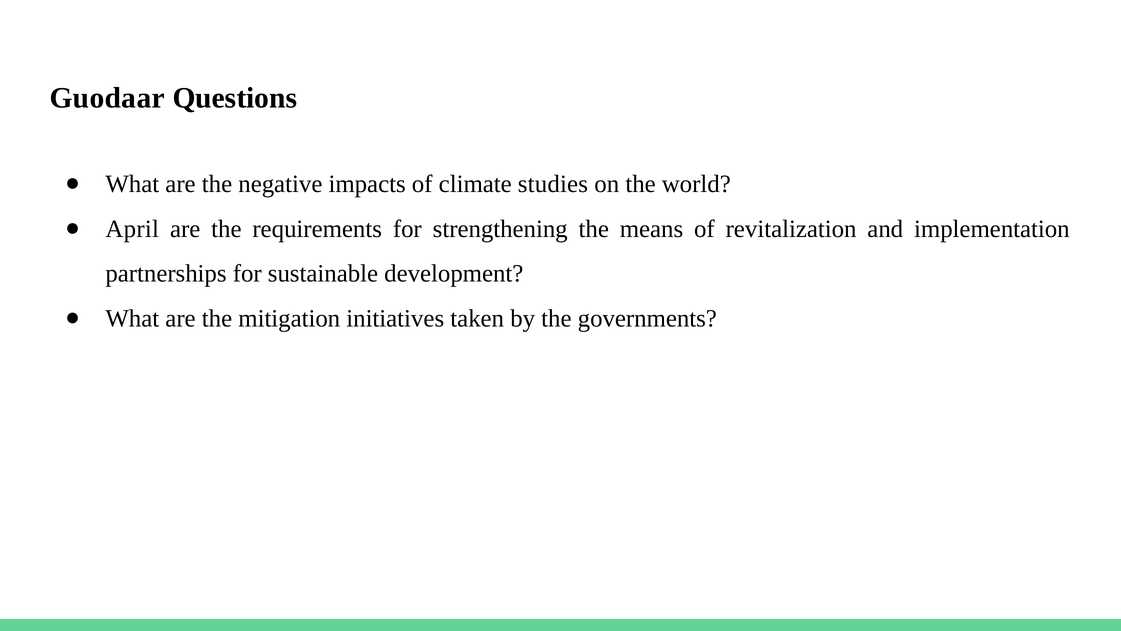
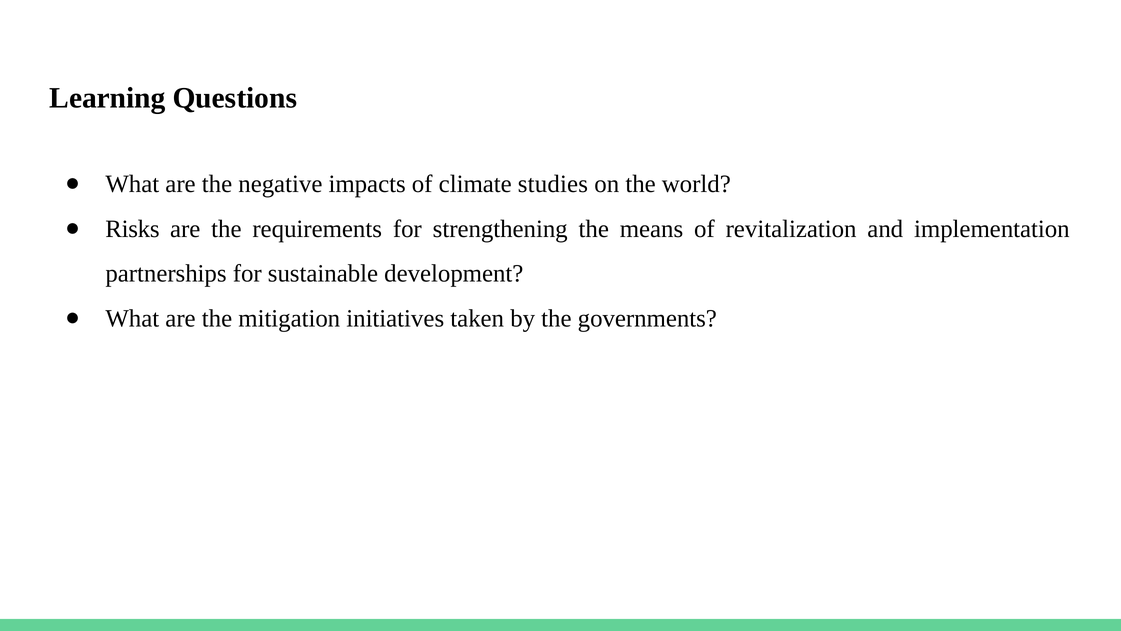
Guodaar: Guodaar -> Learning (107, 98)
April: April -> Risks (132, 229)
